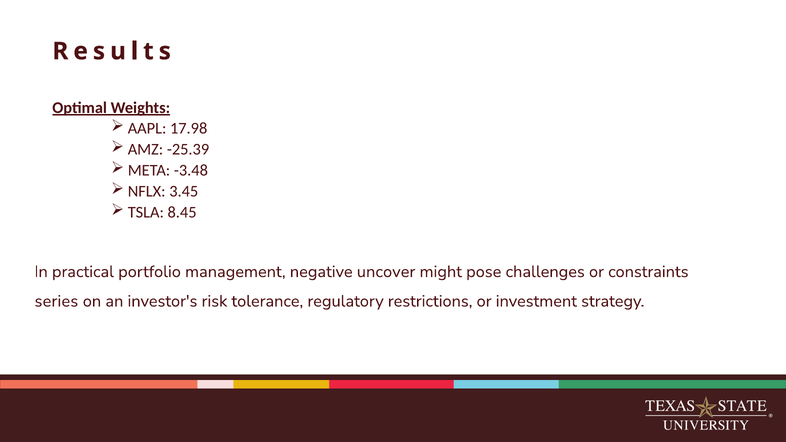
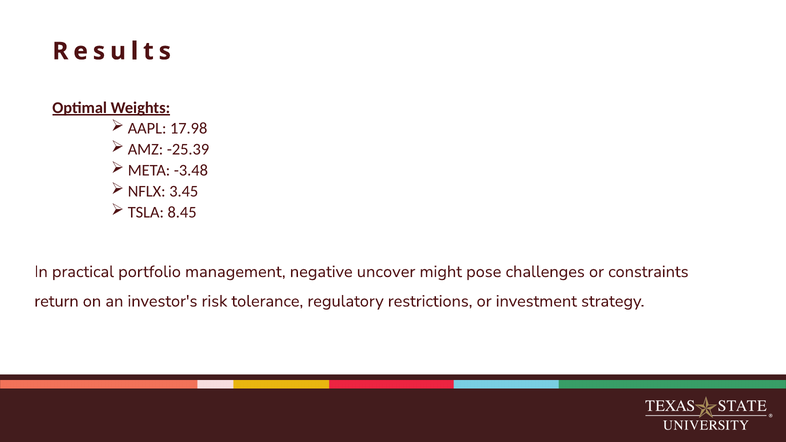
series: series -> return (56, 301)
